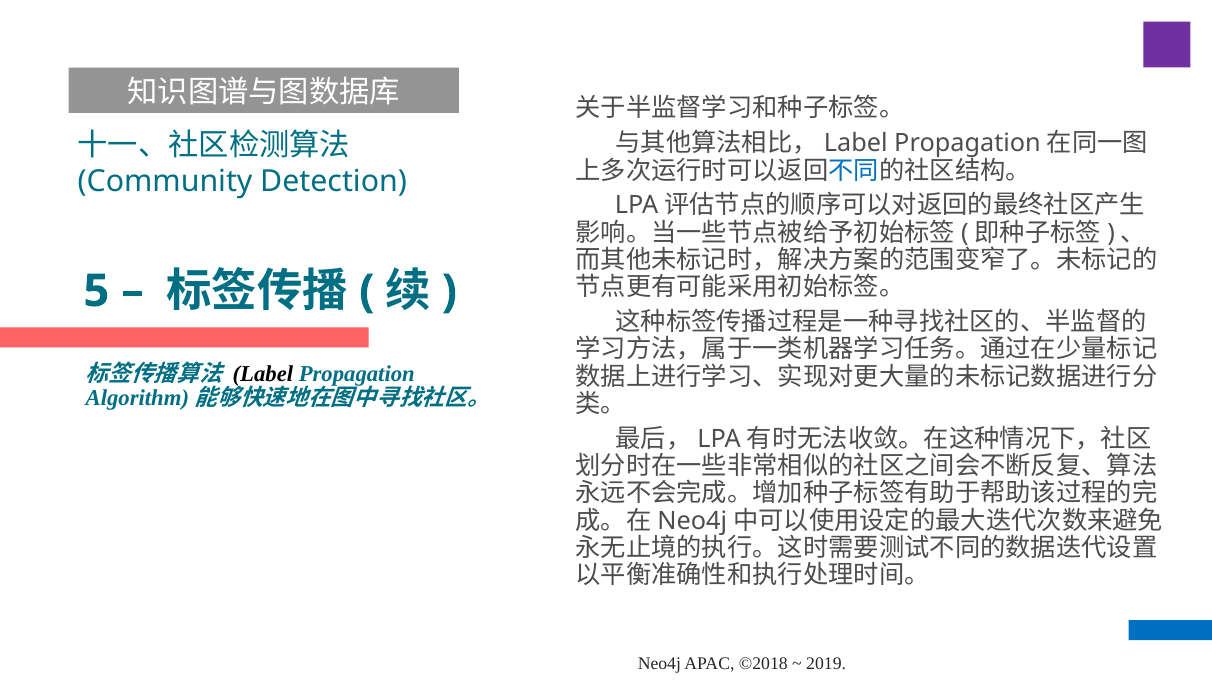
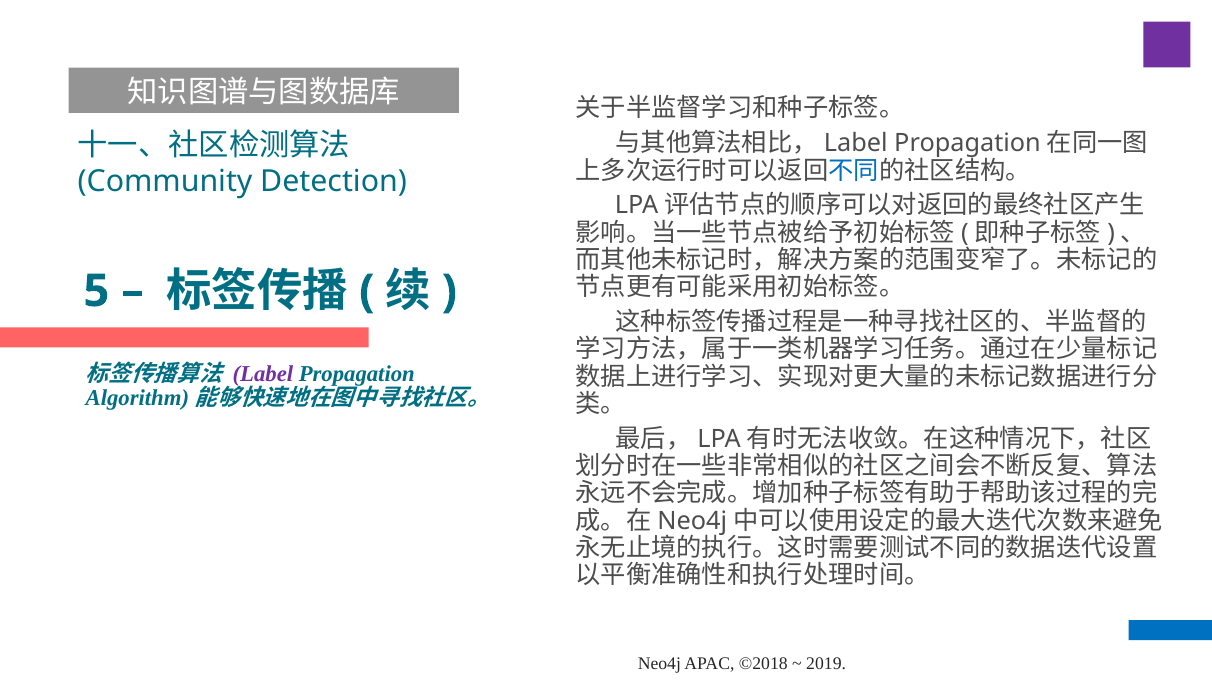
Label colour: black -> purple (263, 374)
